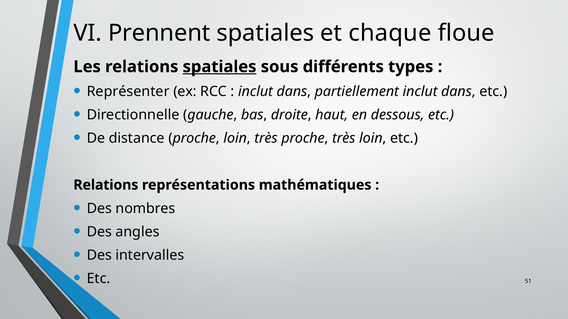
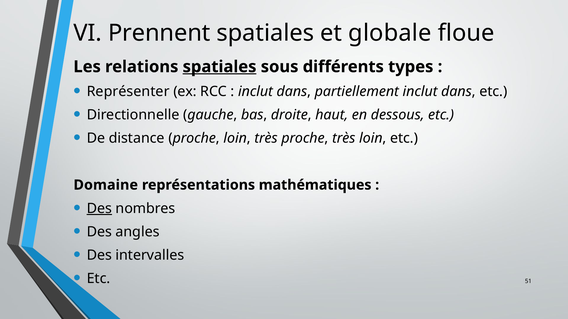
chaque: chaque -> globale (390, 33)
Relations: Relations -> Domaine (106, 185)
Des underline: none -> present (99, 209)
